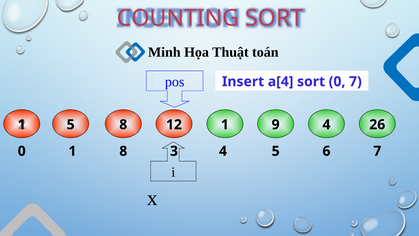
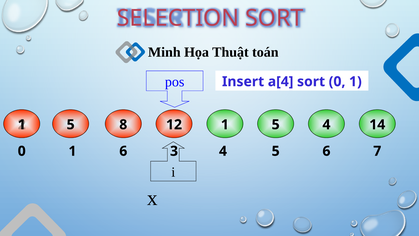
COUNTING: COUNTING -> SELECTION (178, 18)
0 7: 7 -> 1 (355, 81)
1 9: 9 -> 5 (276, 124)
26: 26 -> 14 (377, 124)
1 8: 8 -> 6 (123, 151)
